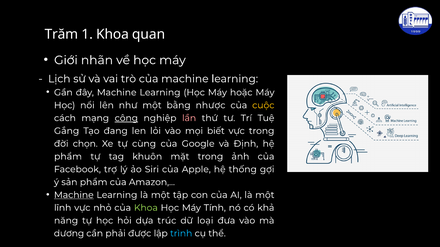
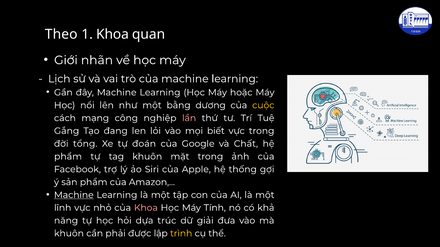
Trăm: Trăm -> Theo (61, 34)
nhược: nhược -> dương (211, 105)
công underline: present -> none (126, 118)
chọn: chọn -> tổng (85, 144)
cùng: cùng -> đoán (144, 144)
Định: Định -> Chất (246, 144)
Khoa colour: light green -> pink (146, 208)
loại: loại -> giải (205, 221)
dương: dương -> khuôn (69, 234)
trình colour: light blue -> yellow (181, 234)
